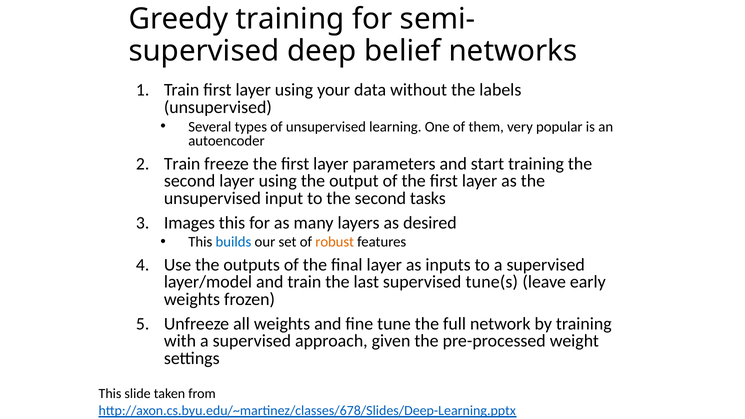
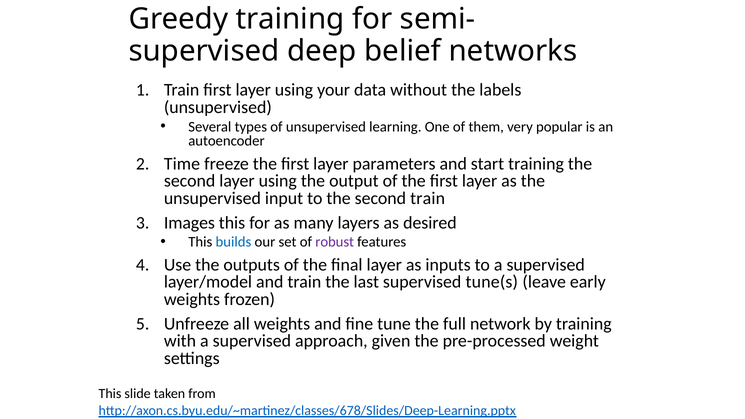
Train: Train -> Time (182, 164)
second tasks: tasks -> train (428, 198)
robust colour: orange -> purple (335, 242)
